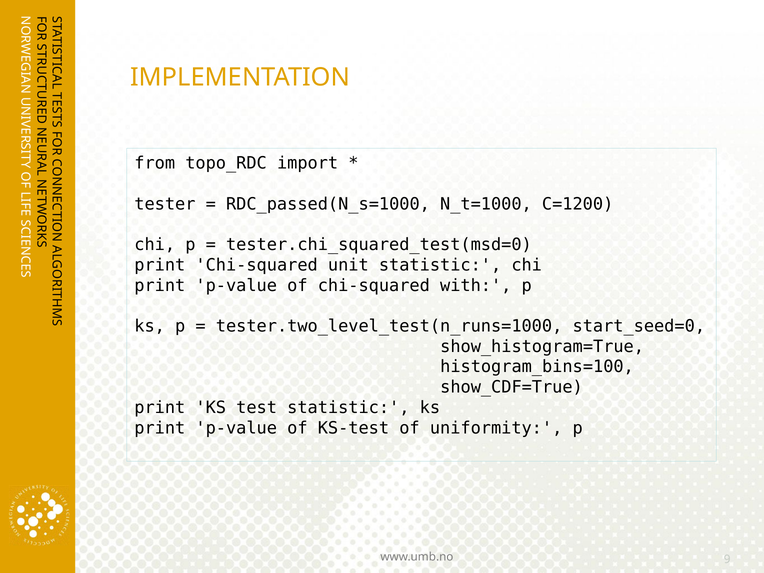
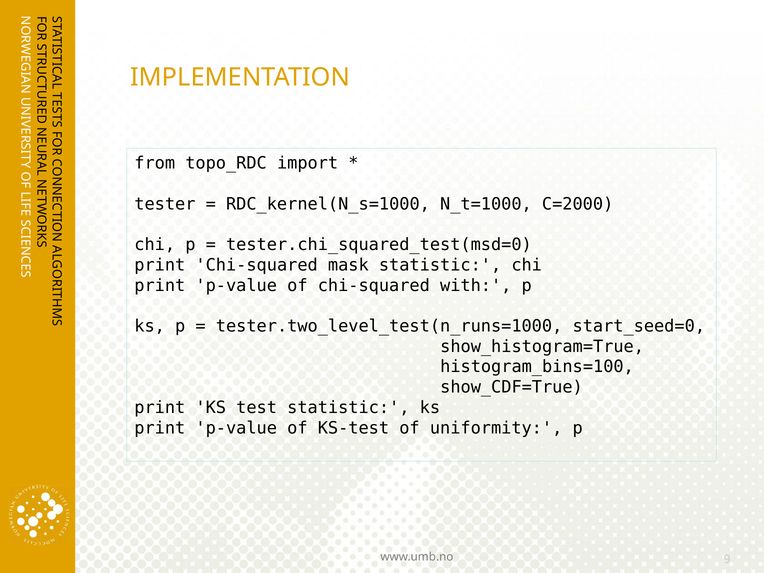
RDC_passed(N_s=1000: RDC_passed(N_s=1000 -> RDC_kernel(N_s=1000 (328, 204)
C=1200: C=1200 -> C=2000 (578, 204)
unit: unit -> mask (348, 265)
